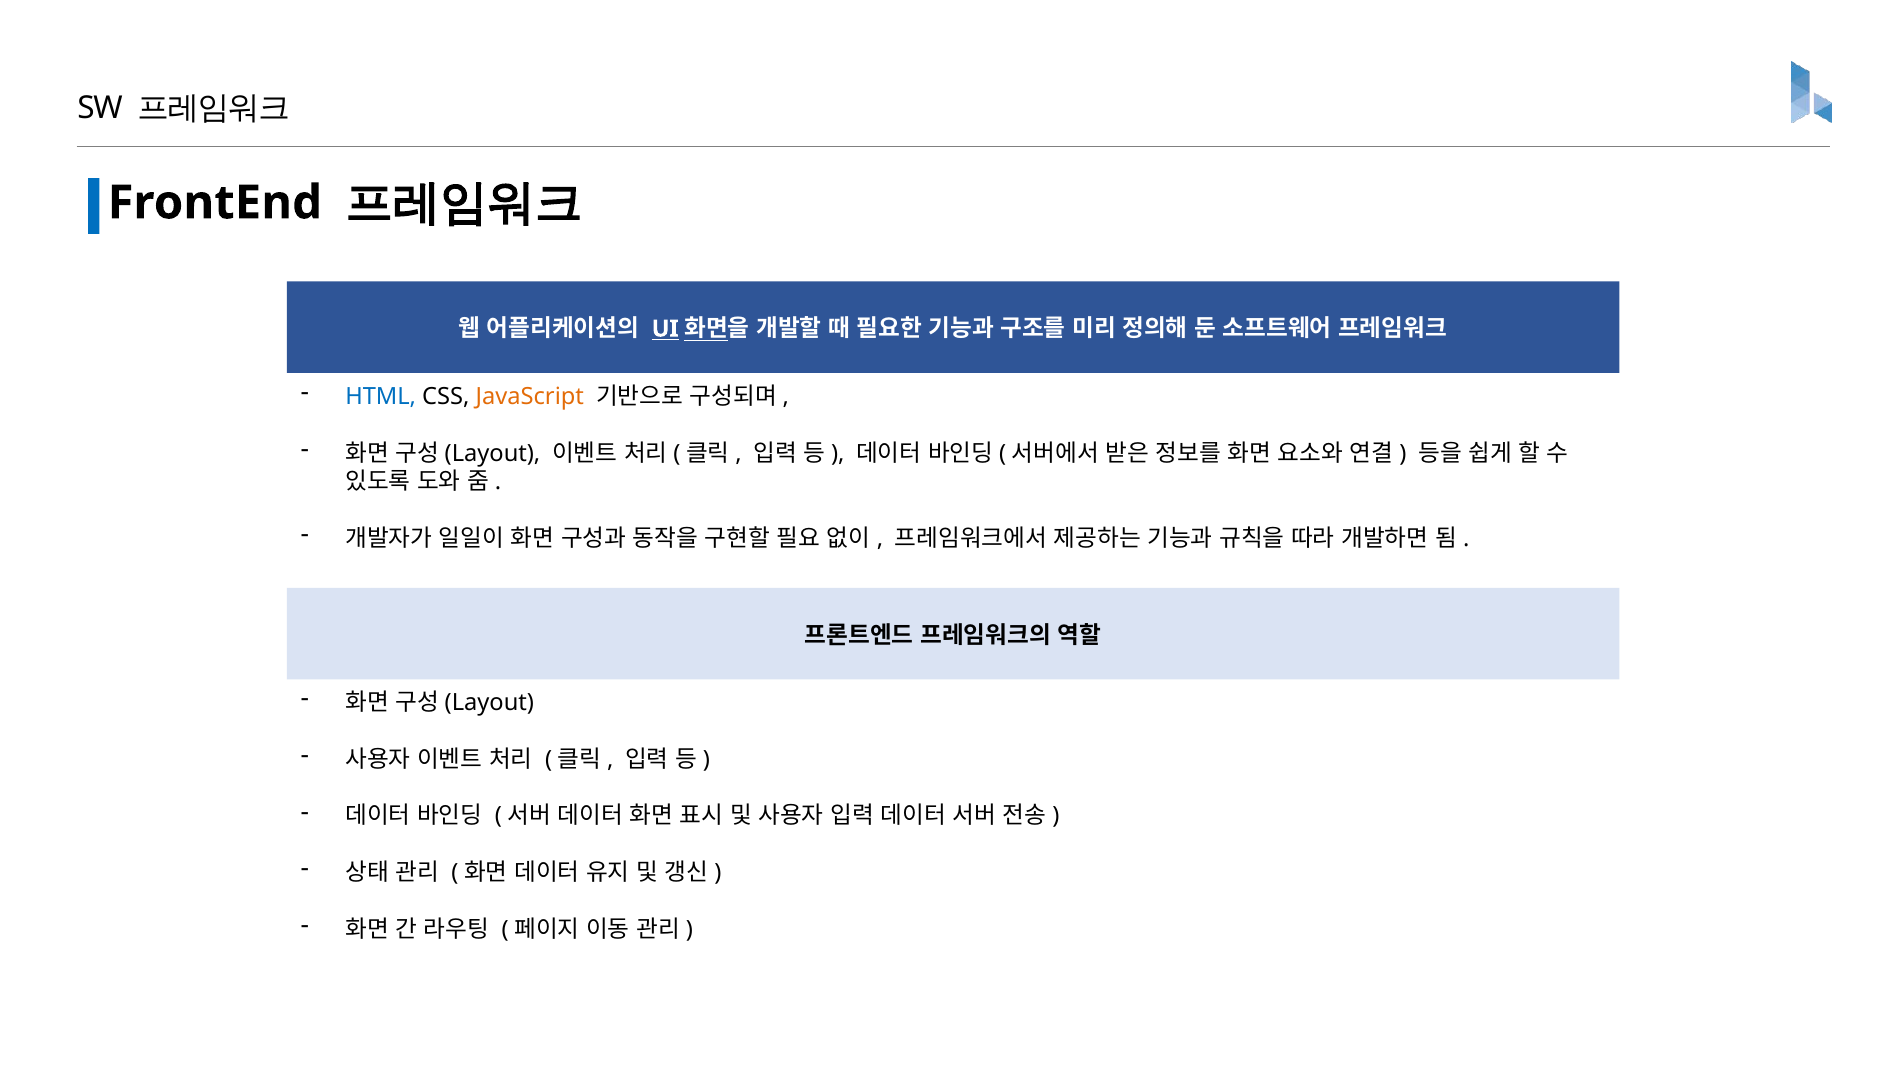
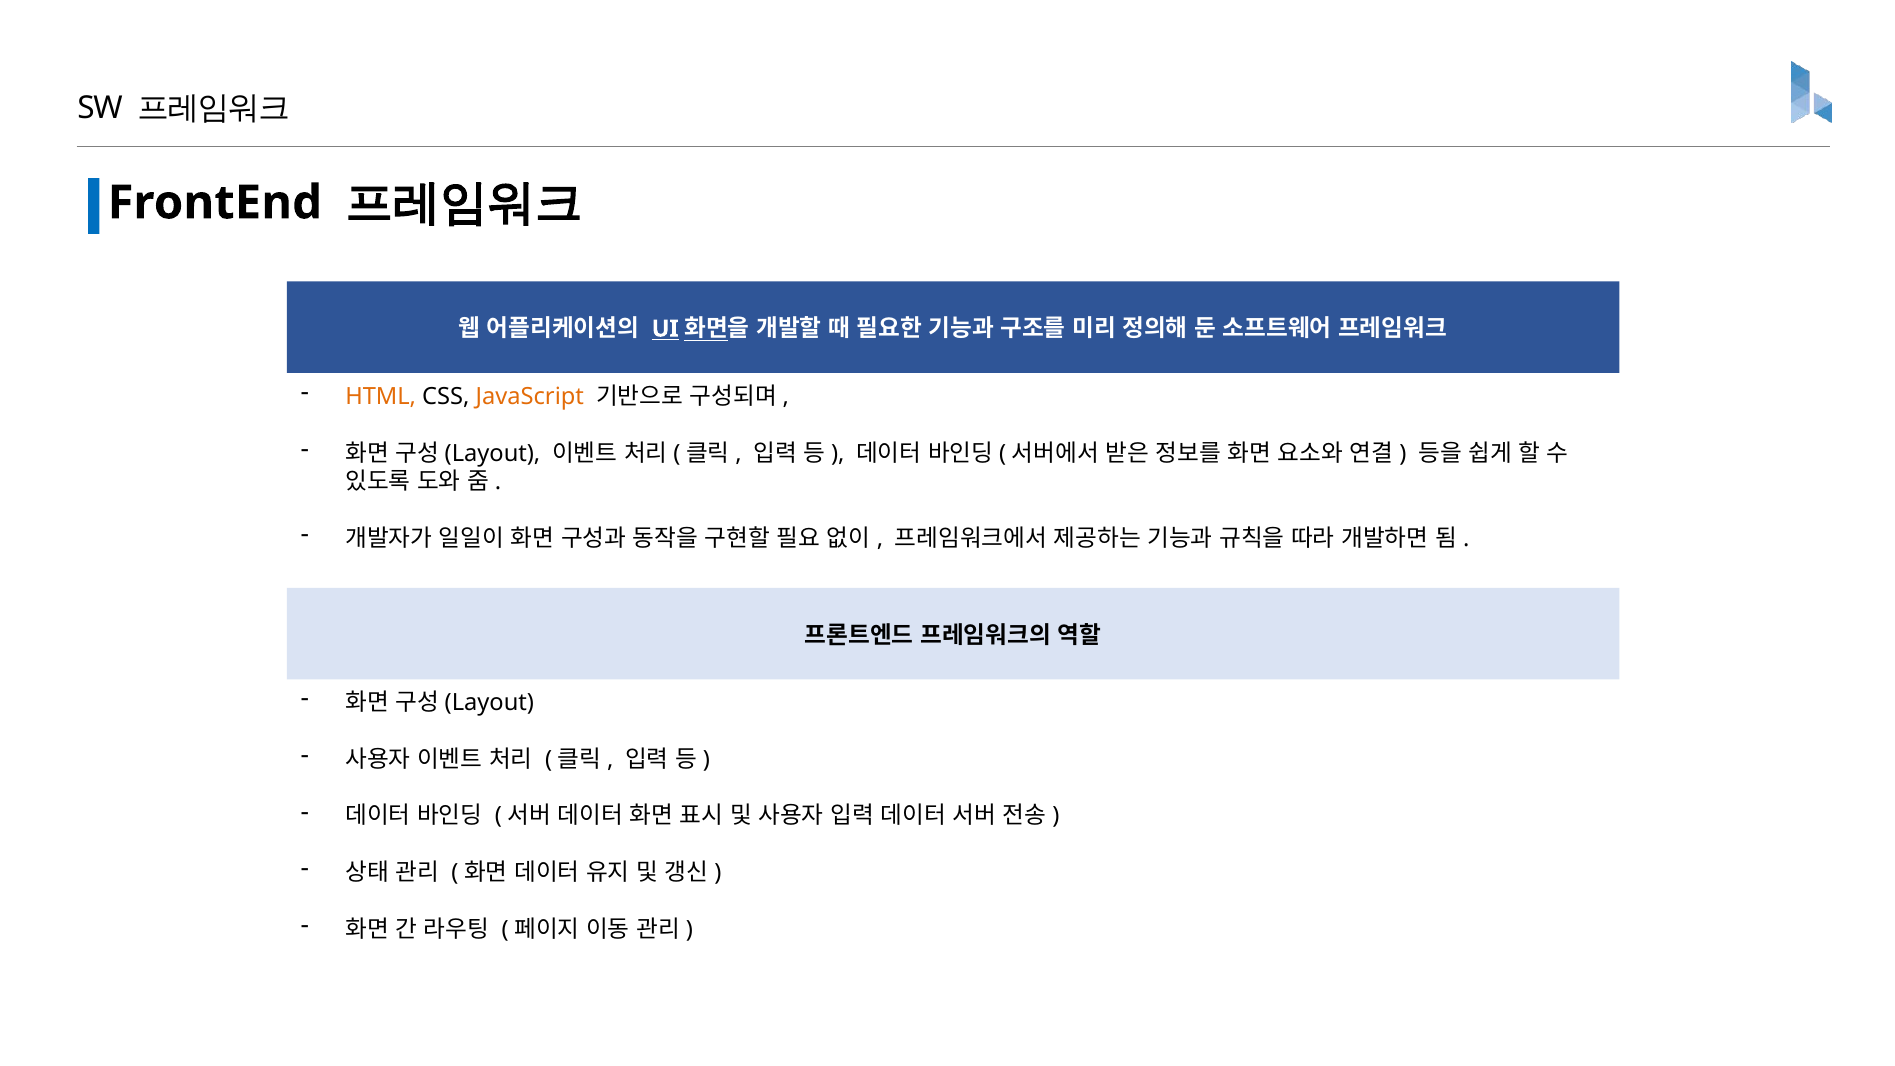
HTML colour: blue -> orange (381, 397)
